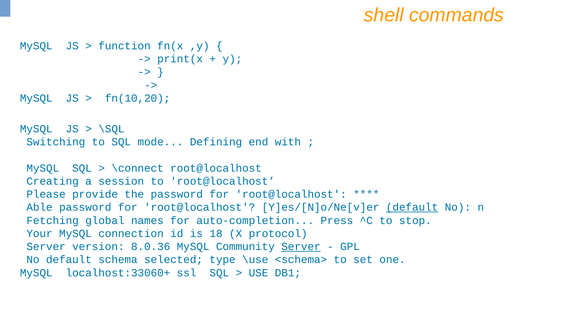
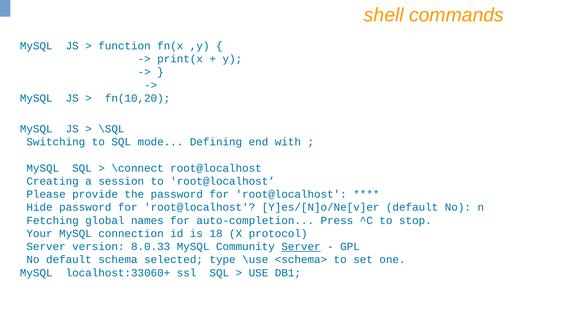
Able: Able -> Hide (40, 207)
default underline: present -> none (412, 207)
8.0.36: 8.0.36 -> 8.0.33 (151, 246)
